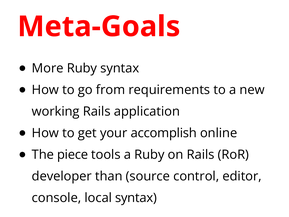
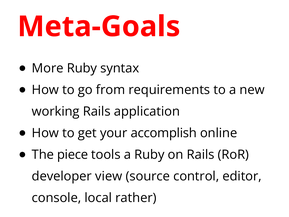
than: than -> view (109, 176)
local syntax: syntax -> rather (136, 198)
